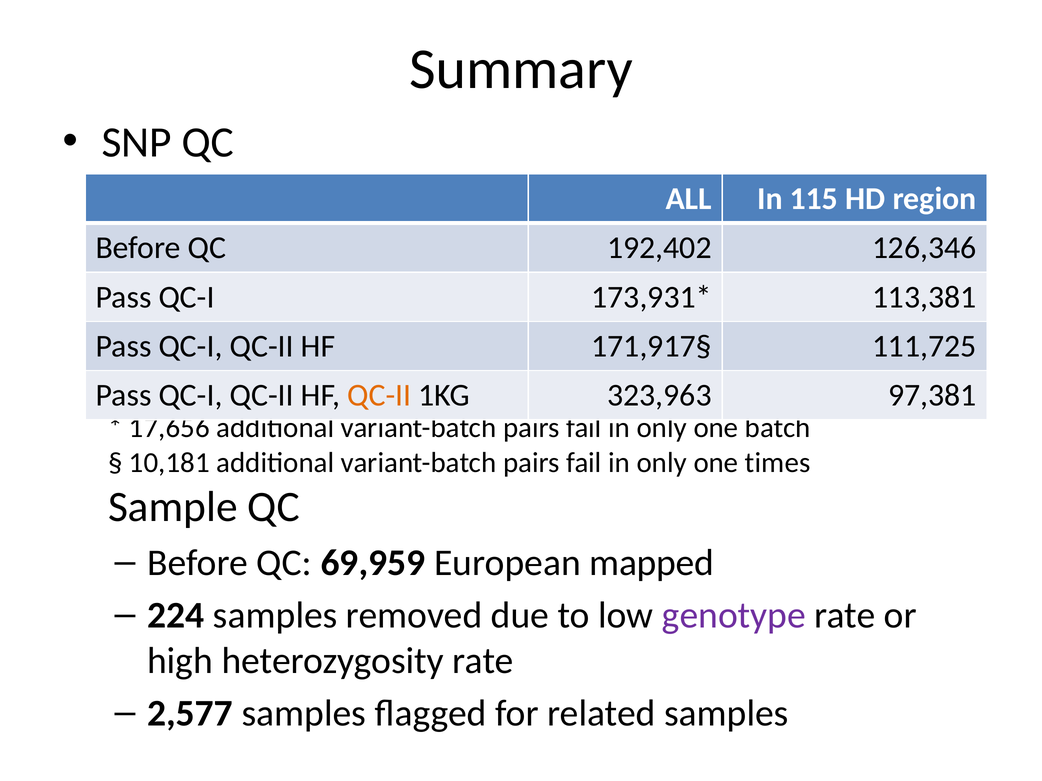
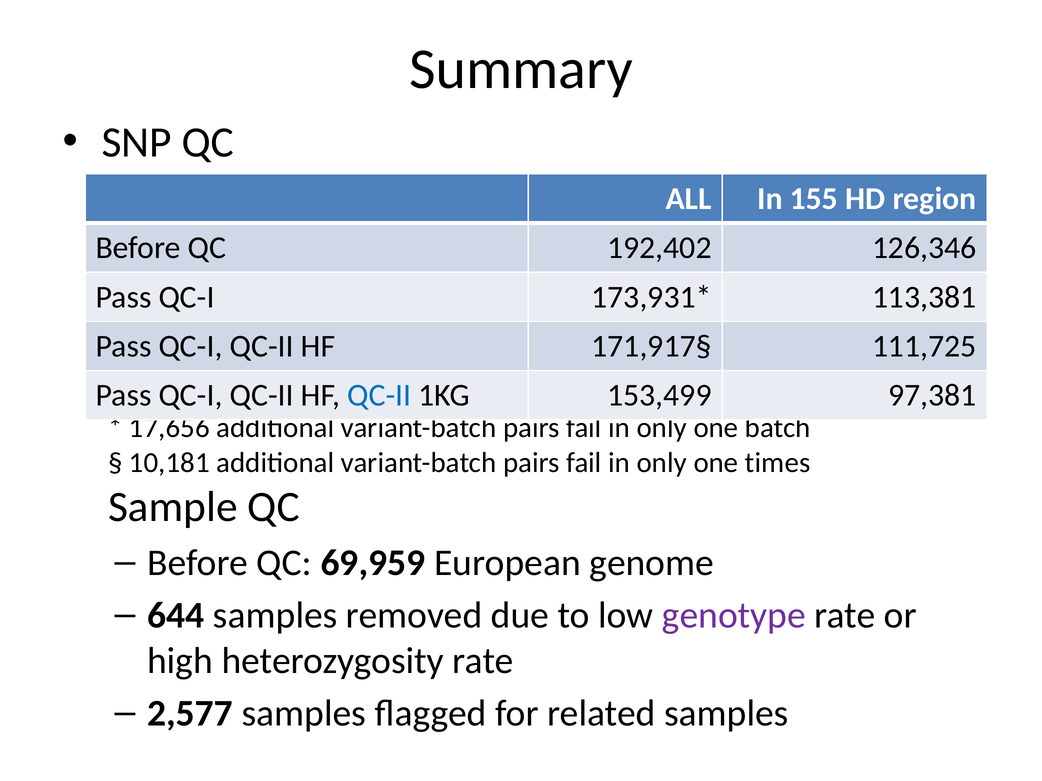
115: 115 -> 155 (814, 199)
QC-II colour: orange -> blue (379, 396)
323,963: 323,963 -> 153,499 (659, 396)
mapped: mapped -> genome (652, 563)
224: 224 -> 644 (176, 616)
